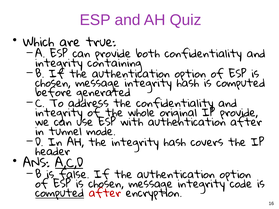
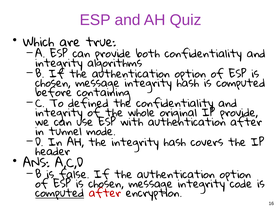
containing: containing -> algorithms (115, 63)
generated: generated -> containing (104, 93)
address: address -> defined (88, 104)
A,C,D underline: present -> none (69, 163)
